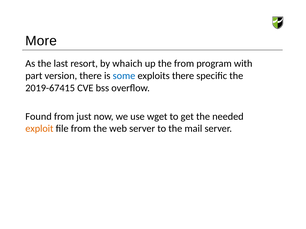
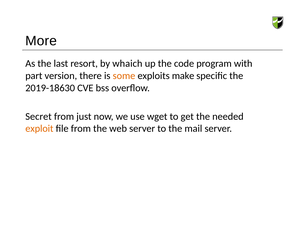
the from: from -> code (184, 64)
some colour: blue -> orange (124, 76)
exploits there: there -> make (183, 76)
2019-67415: 2019-67415 -> 2019-18630 (50, 88)
Found: Found -> Secret (39, 117)
